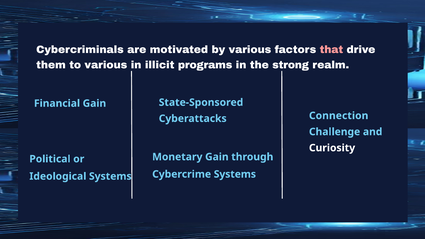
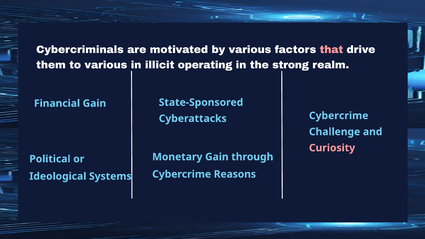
programs: programs -> operating (205, 65)
Cyberattacks Connection: Connection -> Cybercrime (339, 116)
Curiosity colour: white -> pink (332, 148)
Cybercrime Systems: Systems -> Reasons (235, 174)
